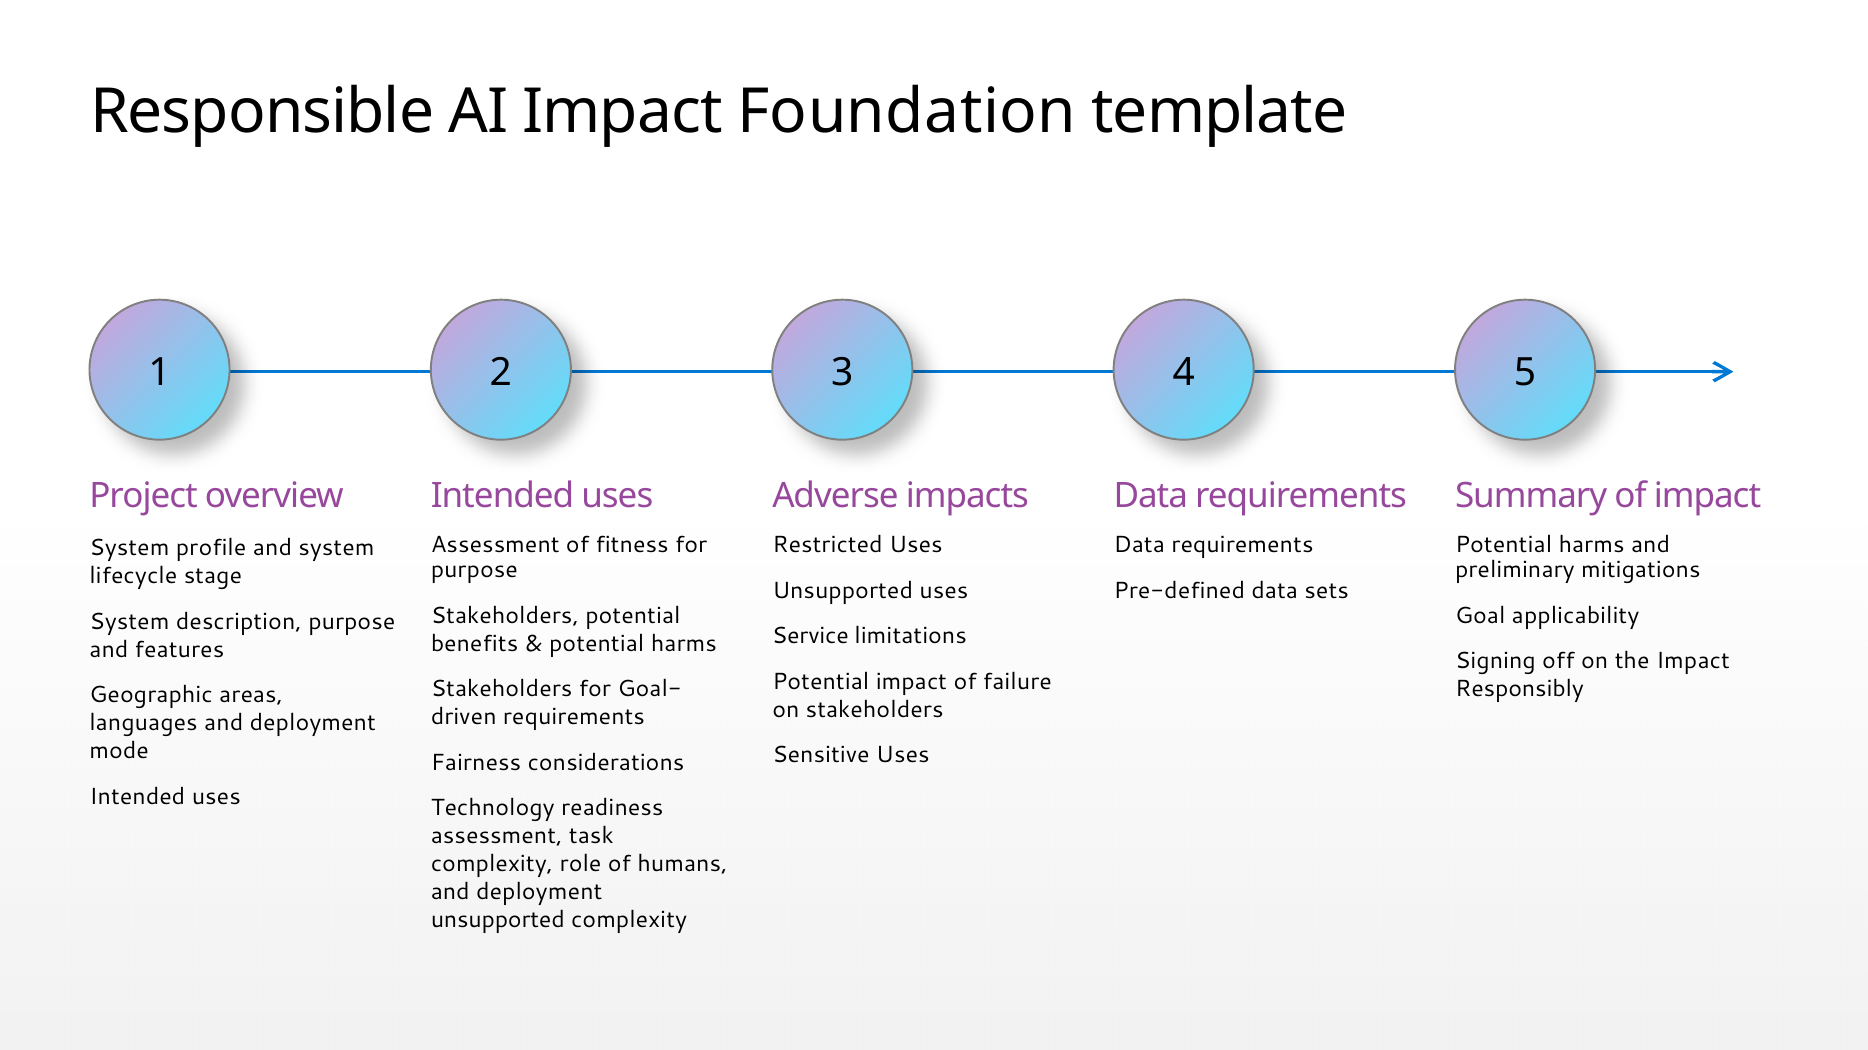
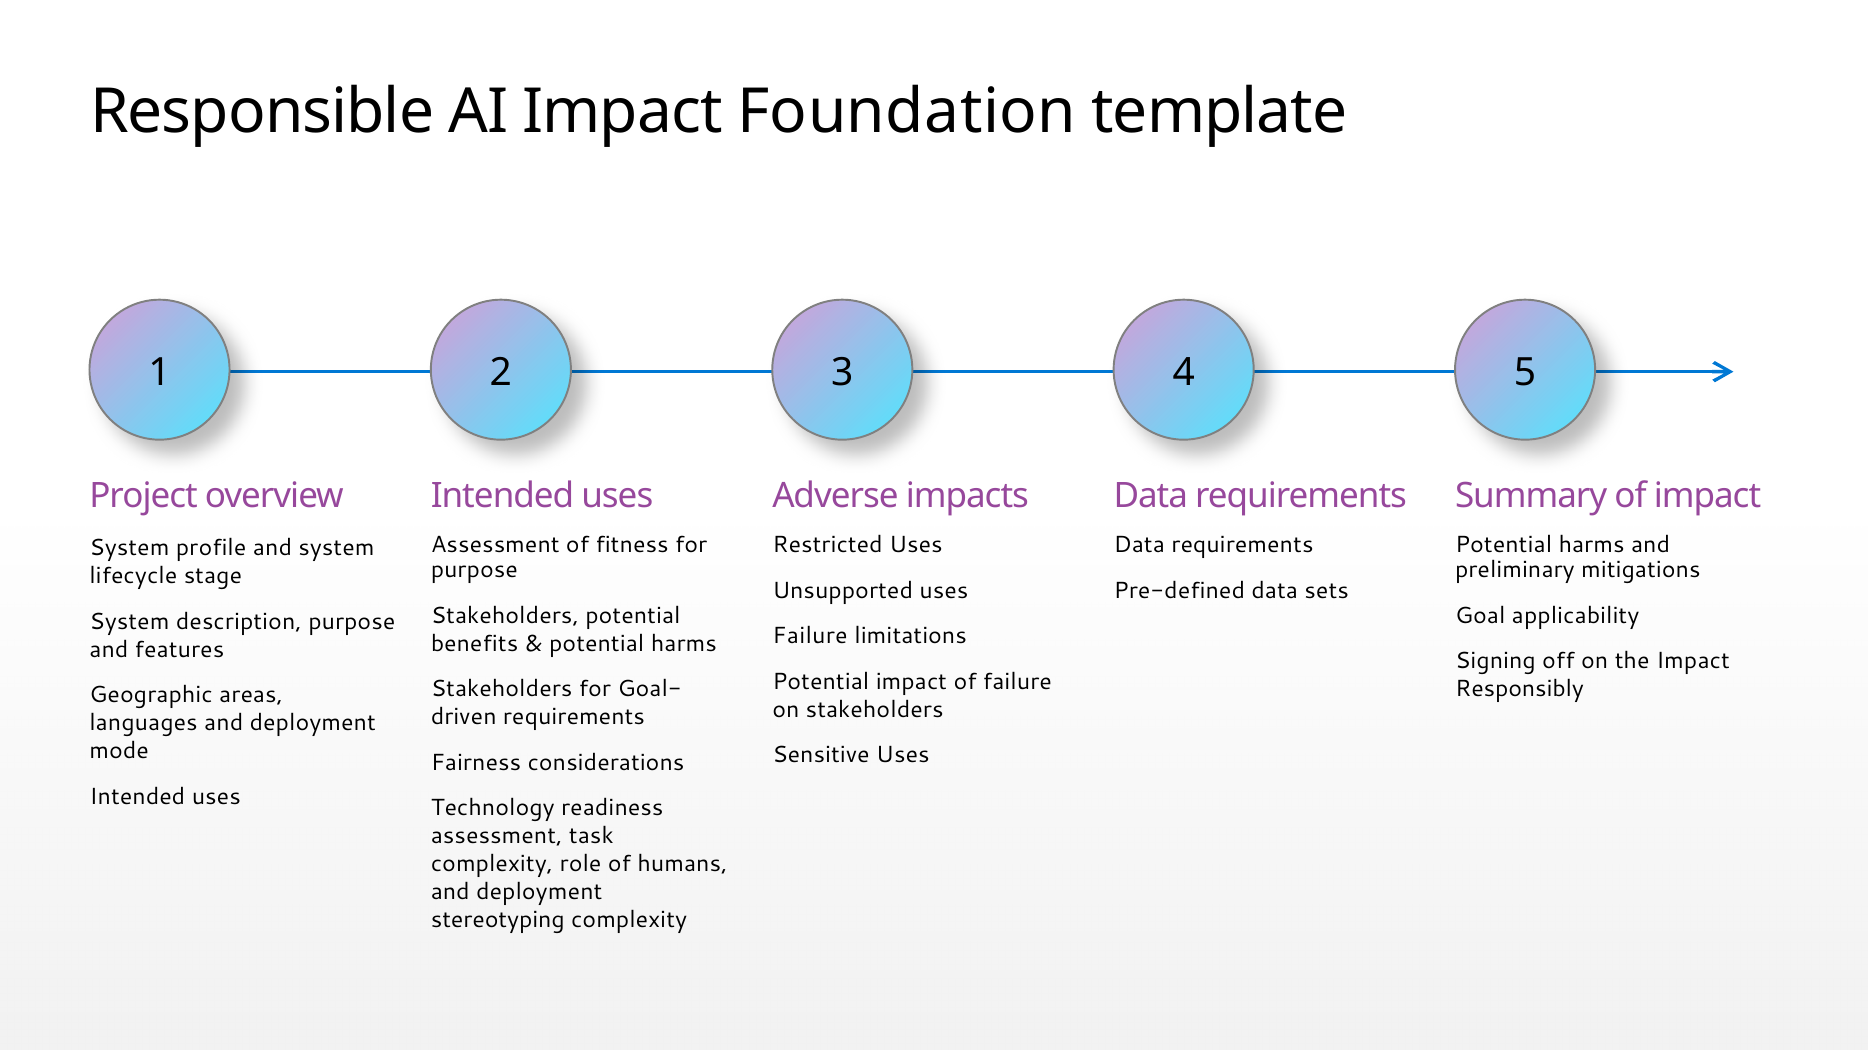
Service: Service -> Failure (810, 636)
unsupported: unsupported -> stereotyping (498, 921)
